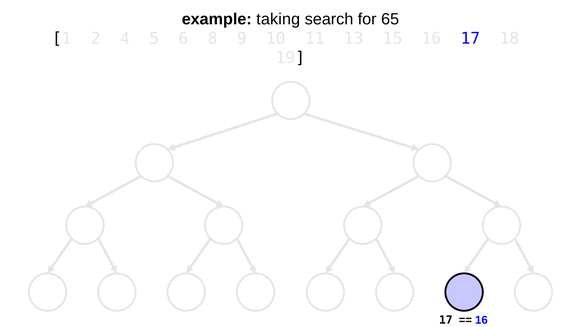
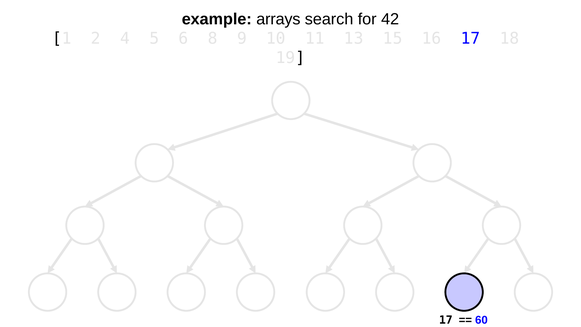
taking: taking -> arrays (278, 19)
65: 65 -> 42 (390, 19)
16: 16 -> 60 (481, 320)
